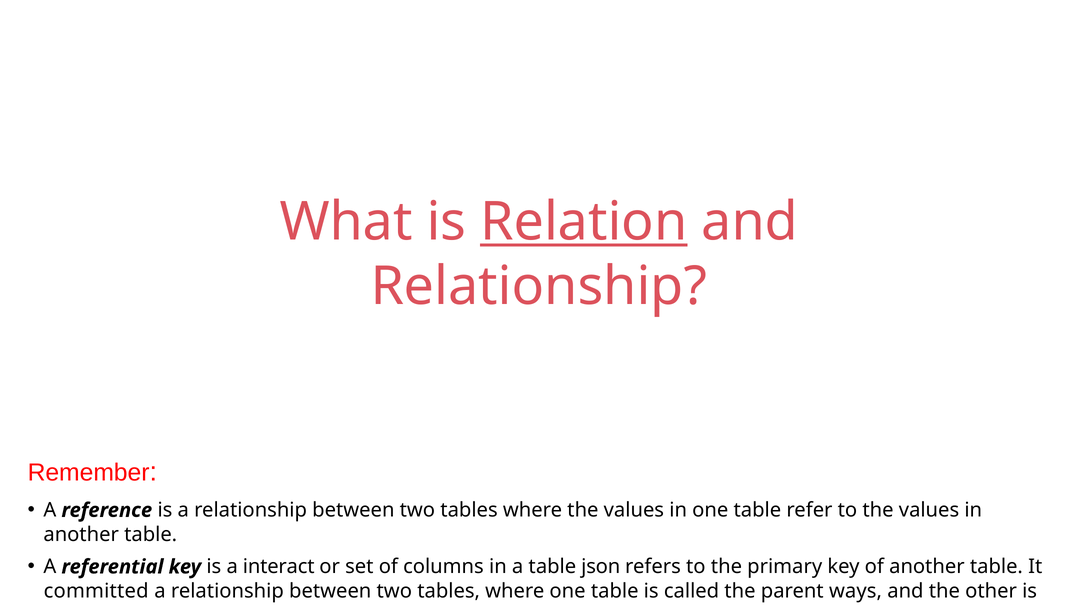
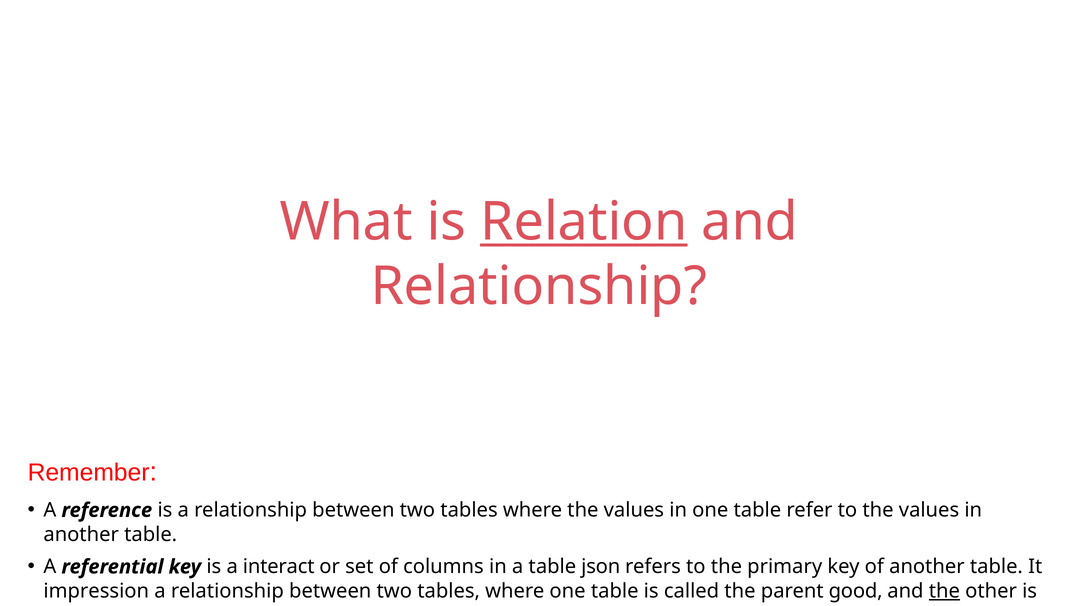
committed: committed -> impression (96, 591)
ways: ways -> good (856, 591)
the underline: none -> present (944, 591)
